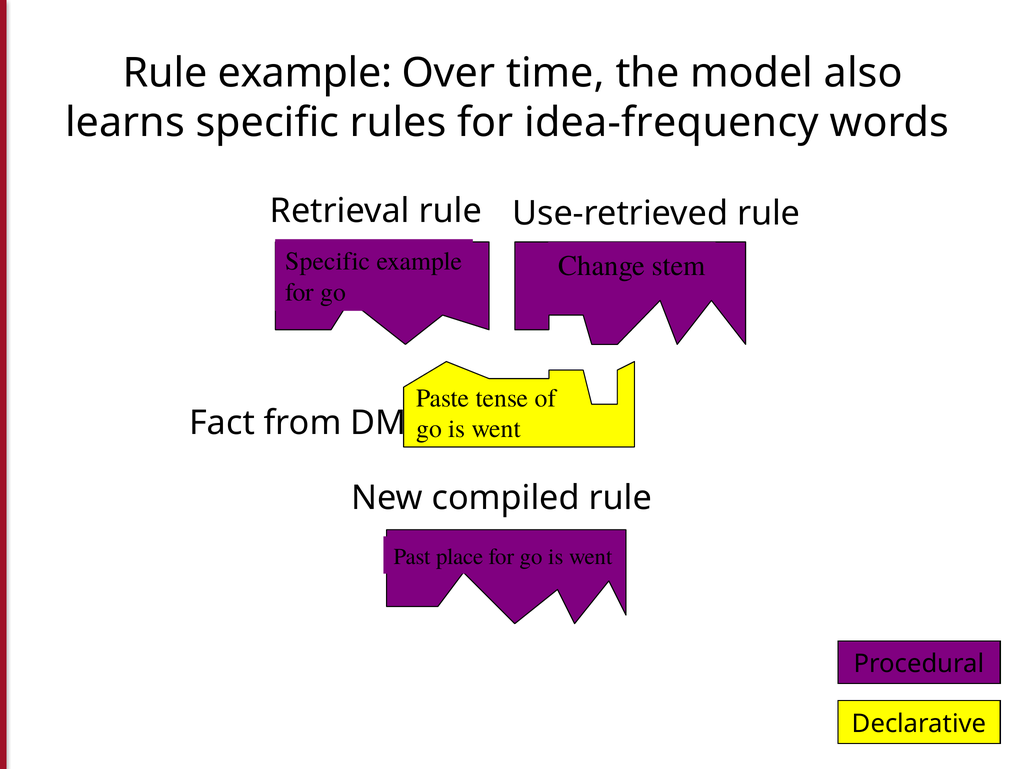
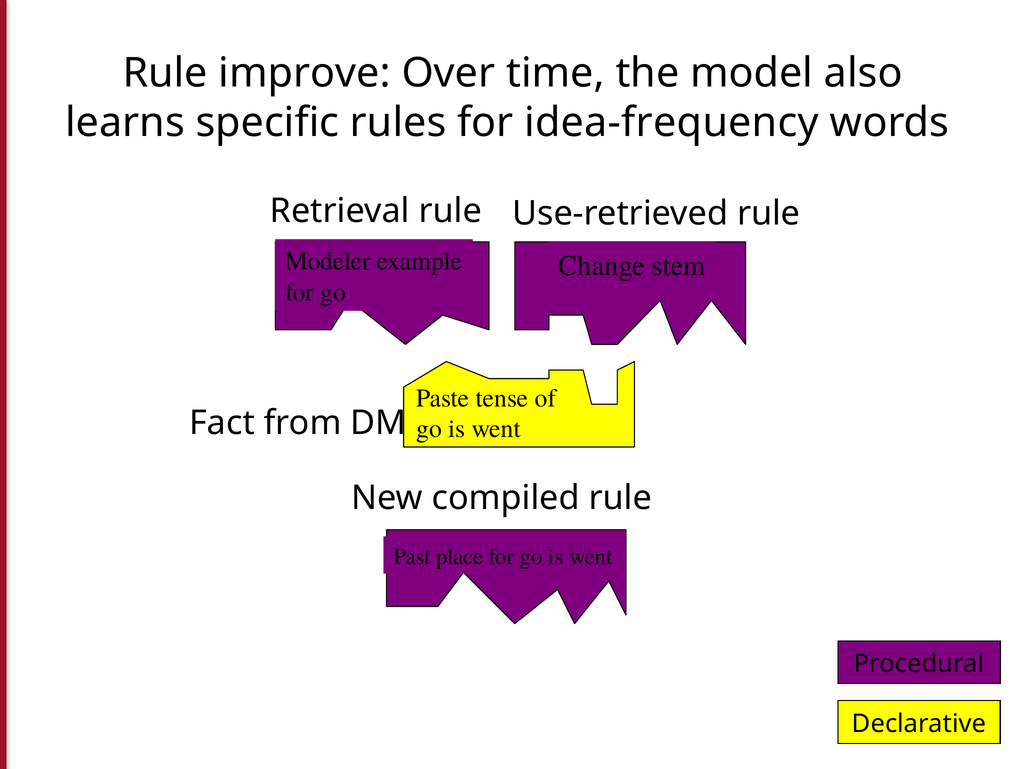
Rule example: example -> improve (305, 73)
Specific: Specific -> Modeler (328, 262)
